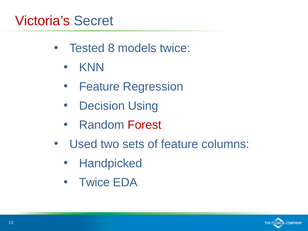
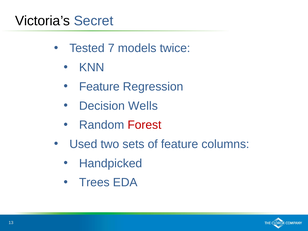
Victoria’s colour: red -> black (43, 21)
8: 8 -> 7 (111, 48)
Using: Using -> Wells (143, 106)
Twice: Twice -> Trees (94, 182)
